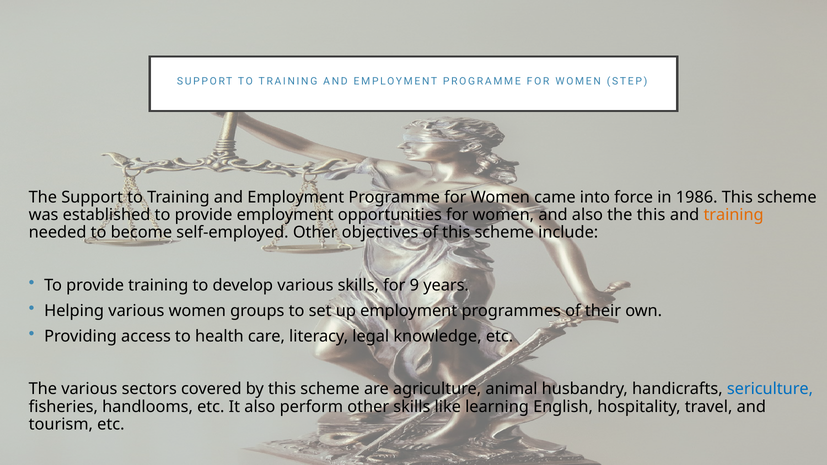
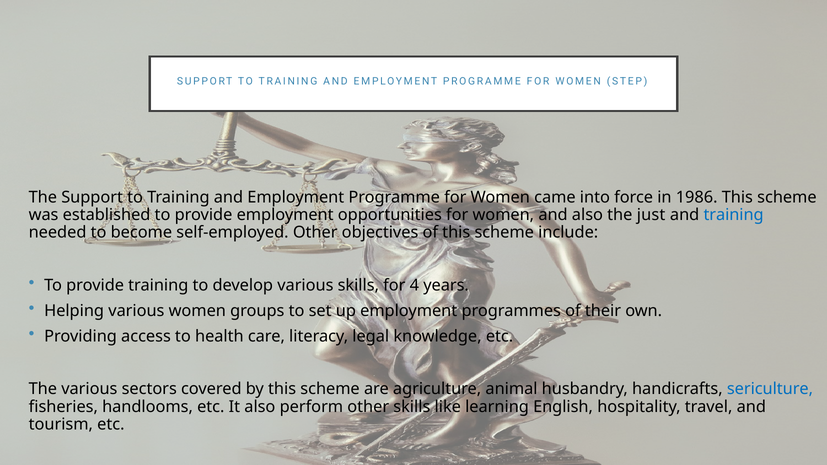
the this: this -> just (651, 215)
training colour: orange -> blue (734, 215)
9: 9 -> 4 (414, 285)
